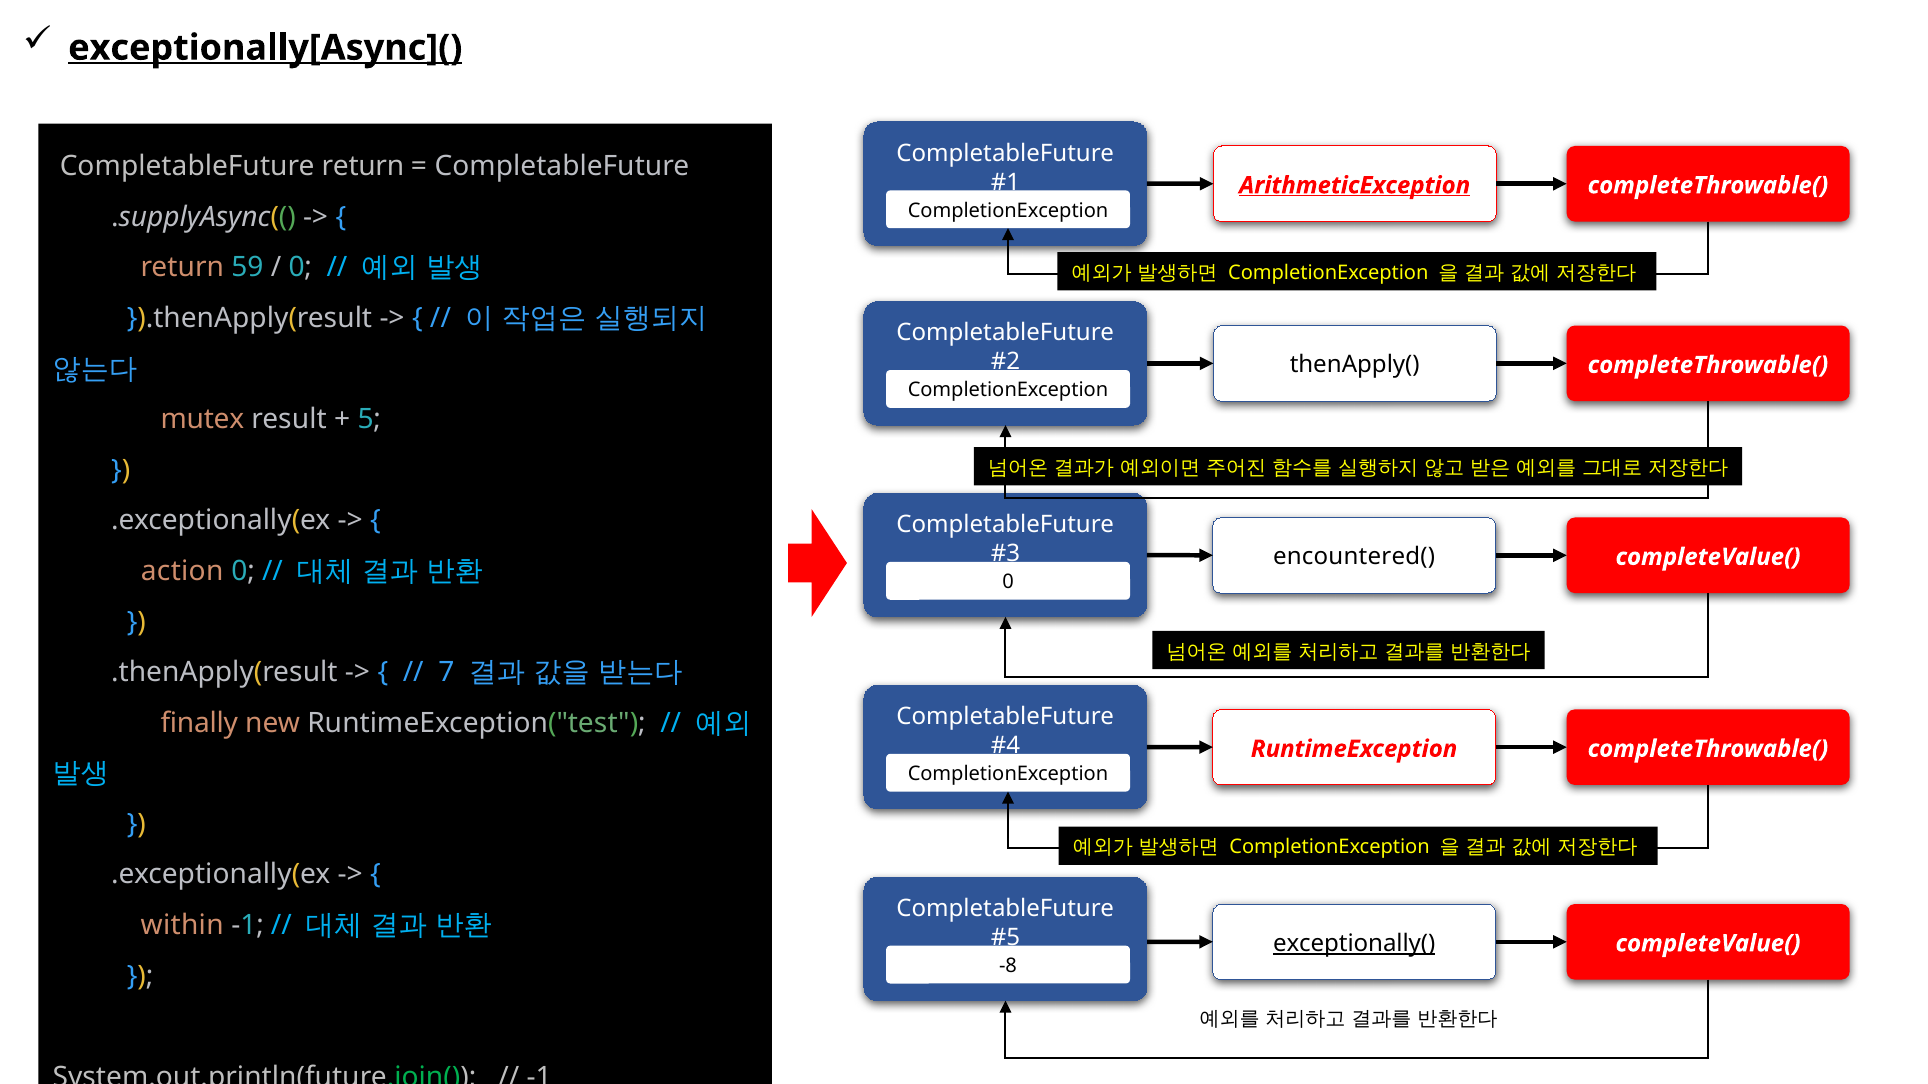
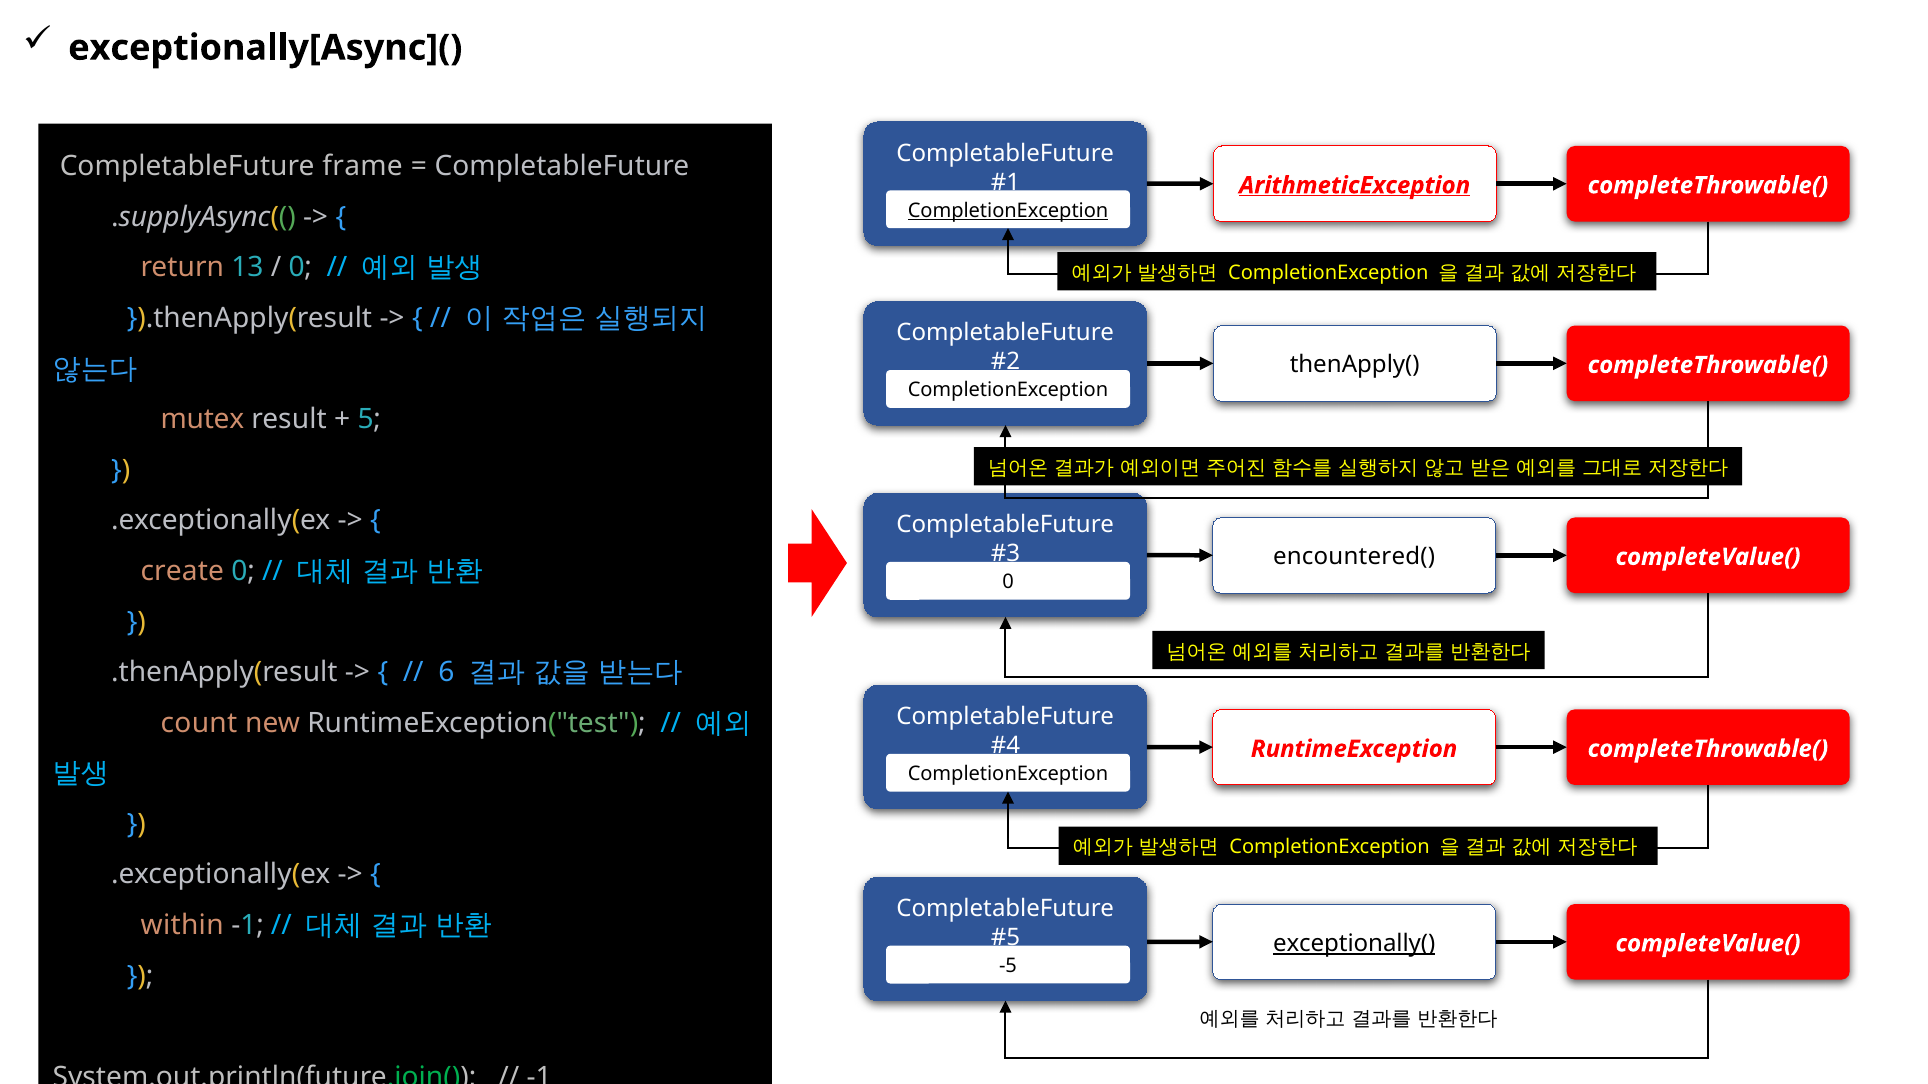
exceptionally[Async]( underline: present -> none (265, 48)
CompletableFuture return: return -> frame (363, 167)
CompletionException underline: none -> present (1008, 211)
59: 59 -> 13 (248, 268)
action: action -> create (182, 571)
7: 7 -> 6 (447, 673)
finally: finally -> count (199, 723)
-8: -8 -> -5 (1008, 966)
